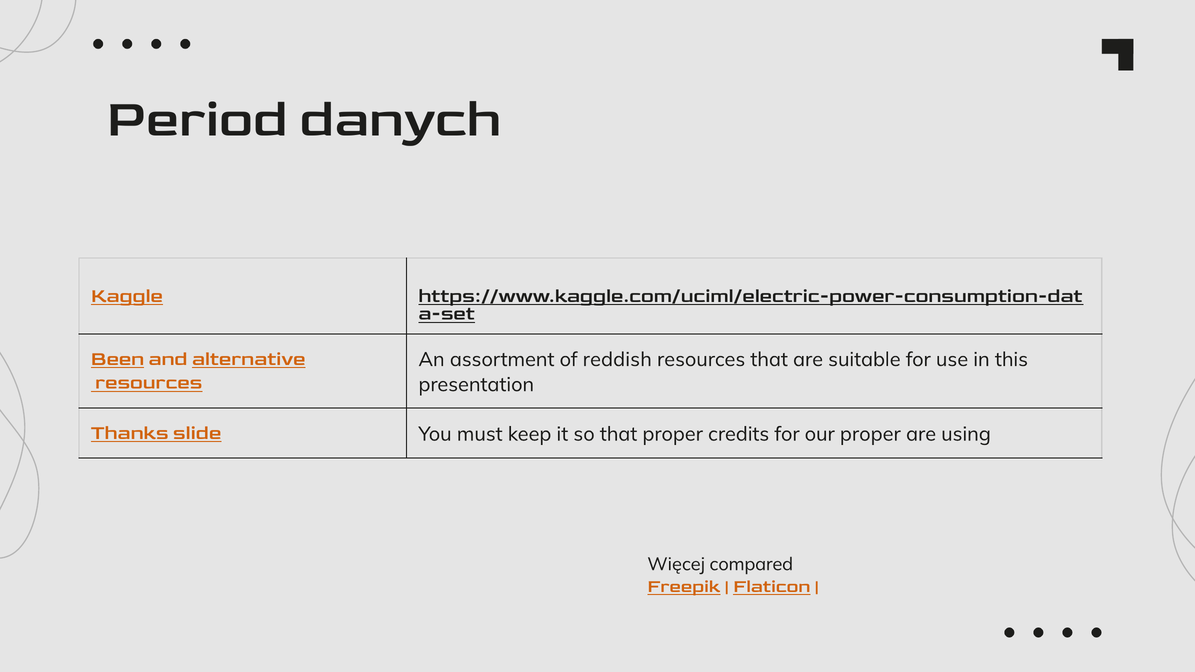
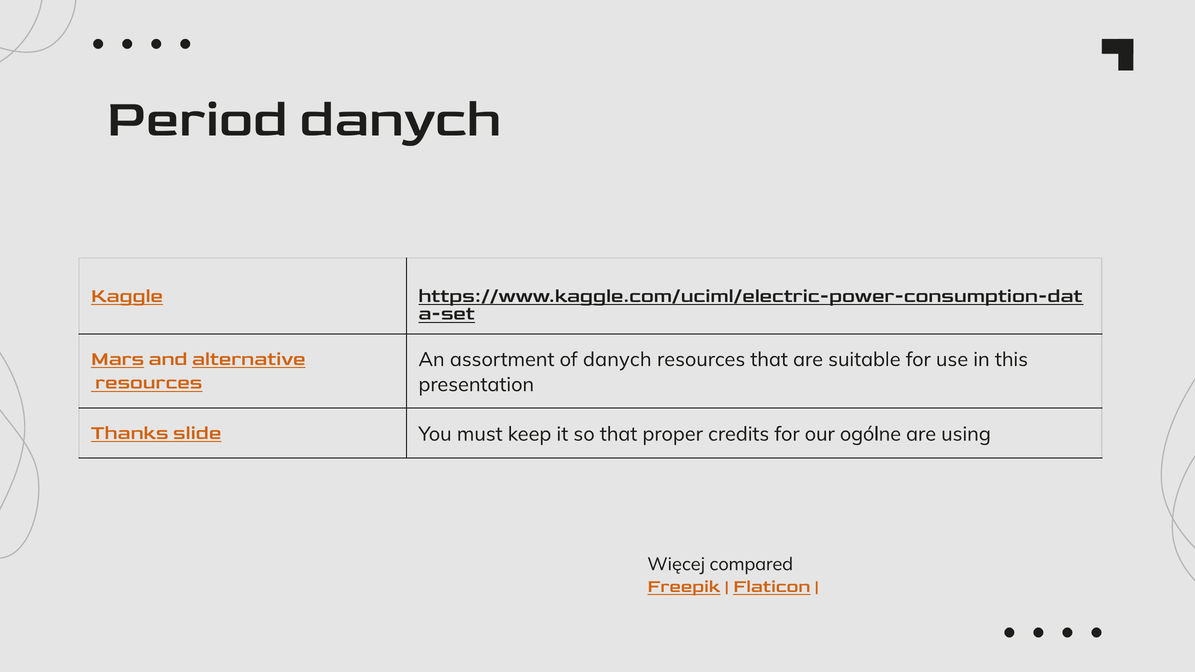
of reddish: reddish -> danych (617, 360)
Been: Been -> Mars (118, 359)
our proper: proper -> ogólne (870, 434)
